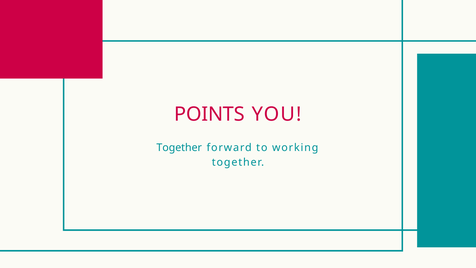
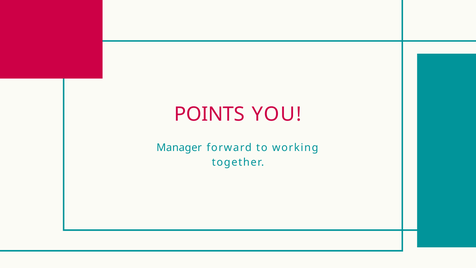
Together: Together -> Manager (179, 147)
